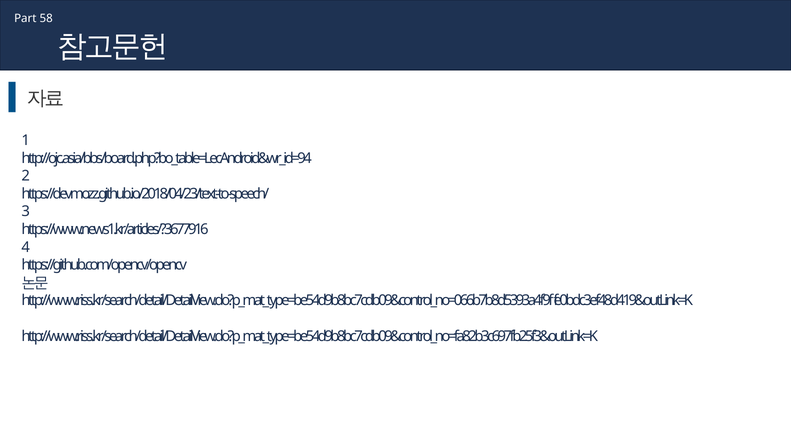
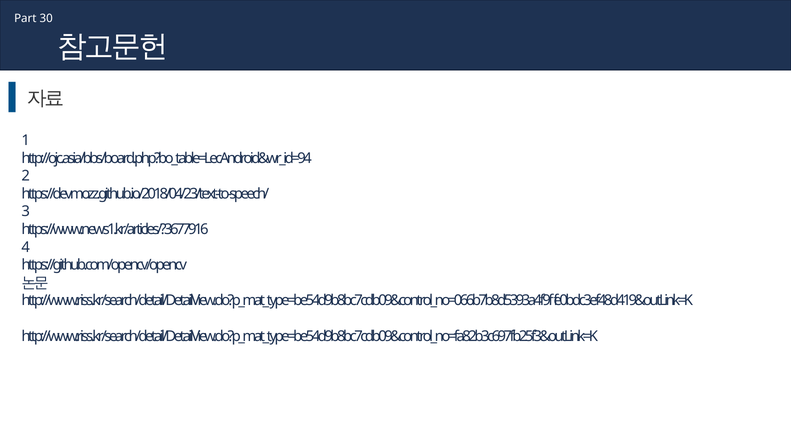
58: 58 -> 30 (46, 18)
